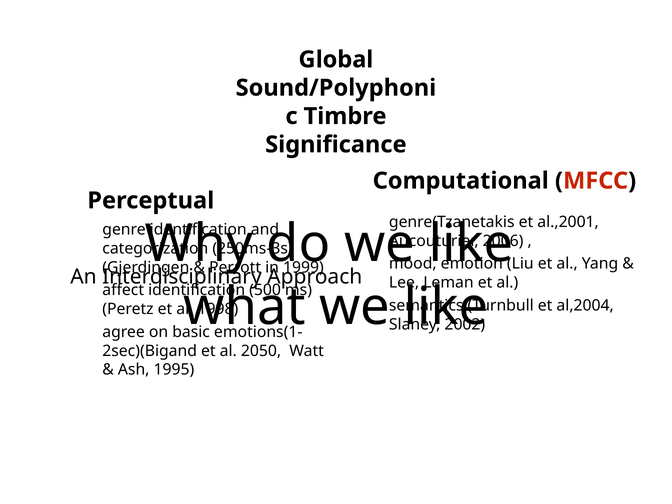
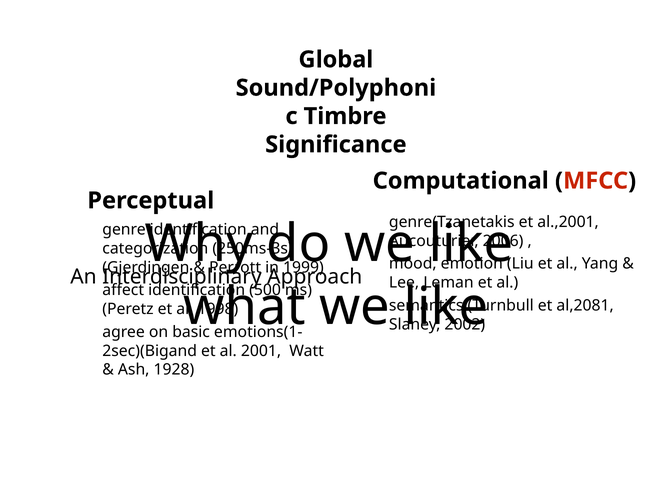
al,2004: al,2004 -> al,2081 (585, 306)
2050: 2050 -> 2001 (261, 351)
1995: 1995 -> 1928 (174, 370)
